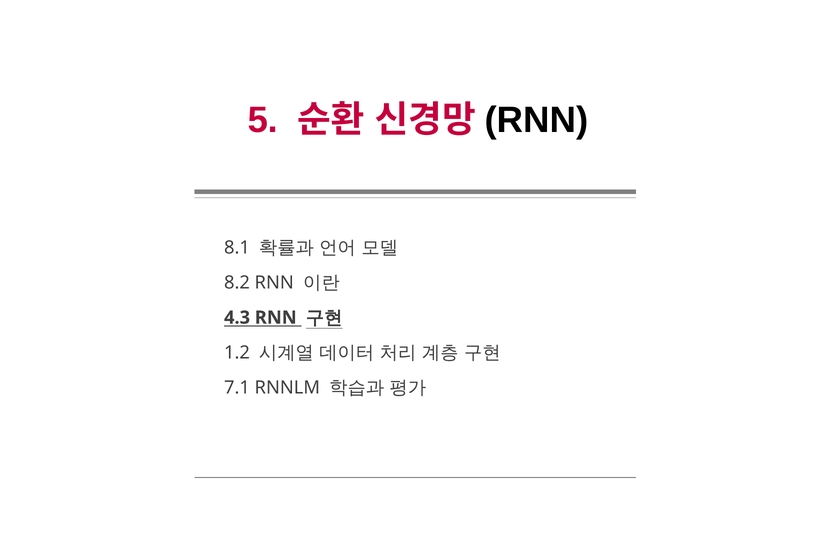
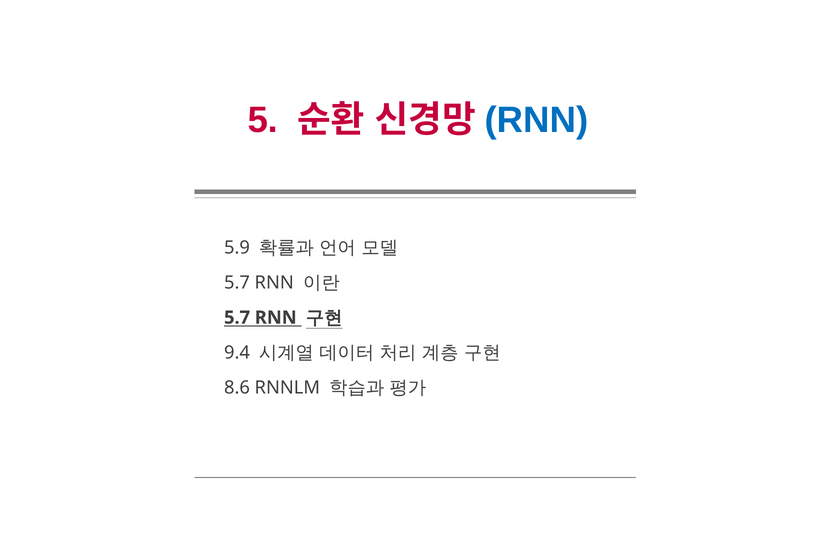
RNN colour: black -> blue (536, 120)
8.1: 8.1 -> 5.9 (237, 247)
8.2: 8.2 -> 5.7 (237, 282)
4.3: 4.3 -> 5.7 (237, 317)
1.2: 1.2 -> 9.4 (237, 353)
7.1: 7.1 -> 8.6 (237, 388)
